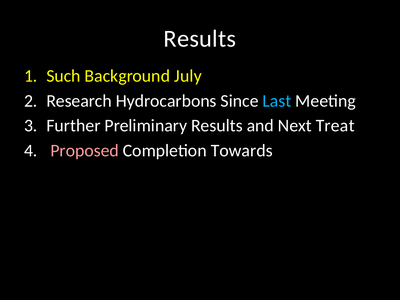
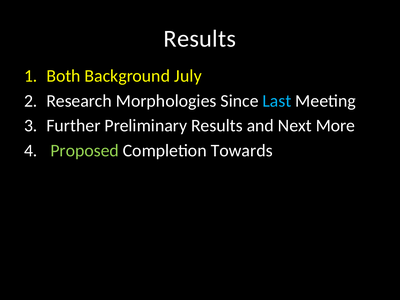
Such: Such -> Both (64, 76)
Hydrocarbons: Hydrocarbons -> Morphologies (166, 101)
Treat: Treat -> More (335, 126)
Proposed colour: pink -> light green (85, 151)
